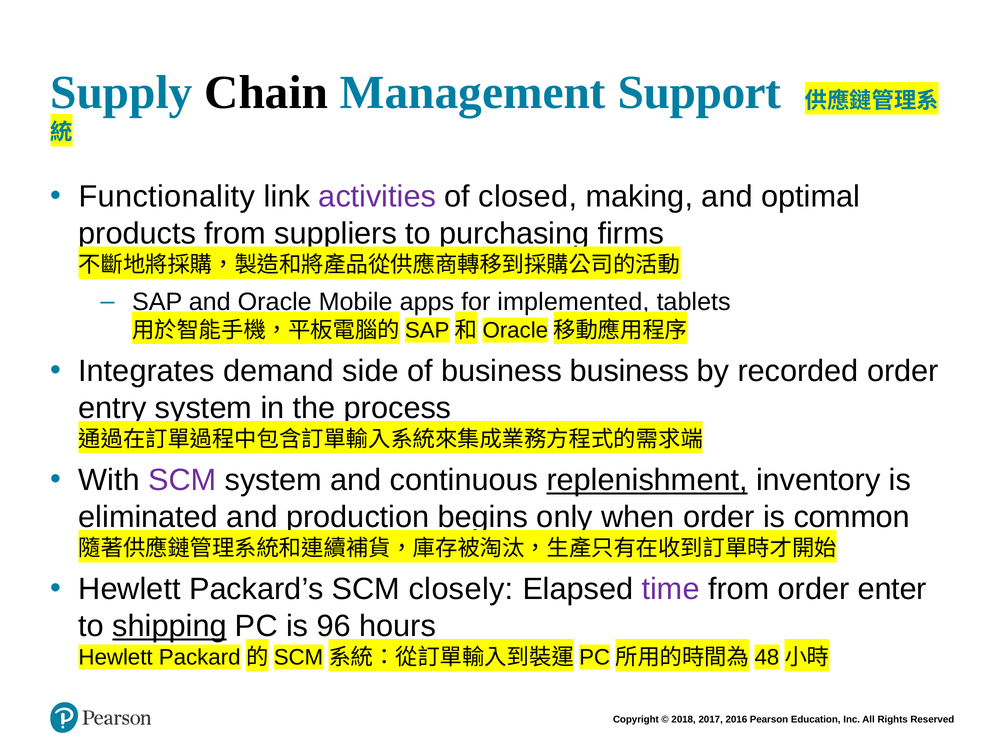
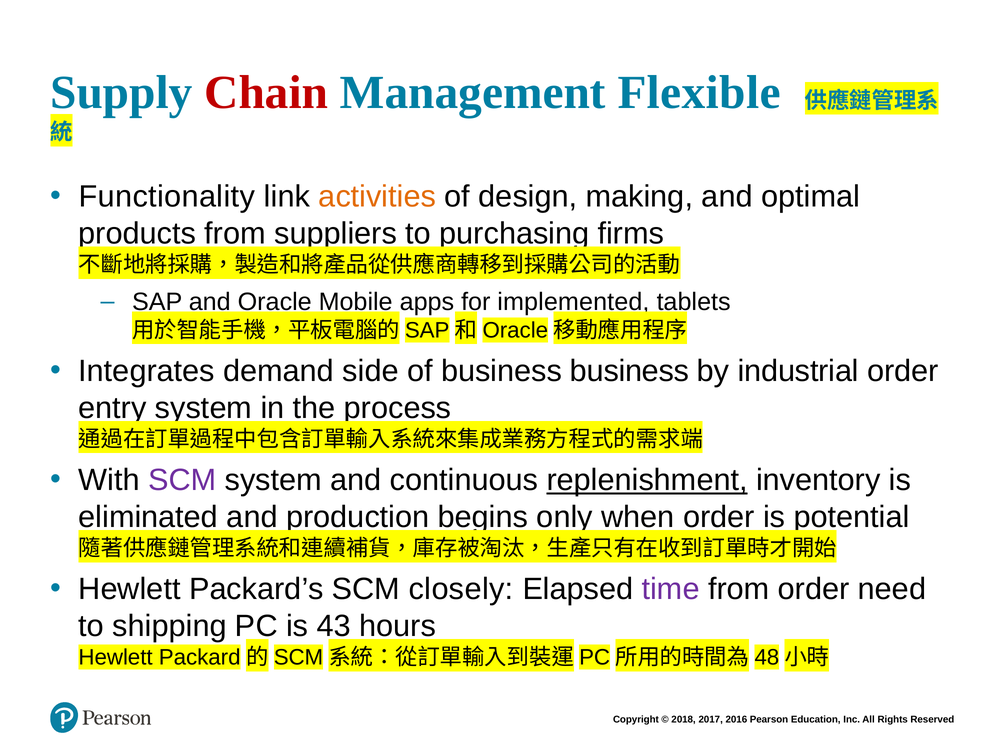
Chain colour: black -> red (266, 92)
Support: Support -> Flexible (699, 92)
activities colour: purple -> orange (377, 197)
closed: closed -> design (528, 197)
recorded: recorded -> industrial (798, 371)
common: common -> potential (852, 517)
enter: enter -> need (892, 589)
shipping underline: present -> none (170, 626)
96: 96 -> 43 (334, 626)
